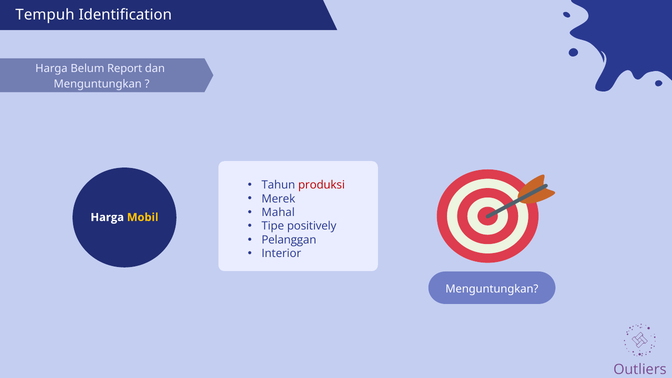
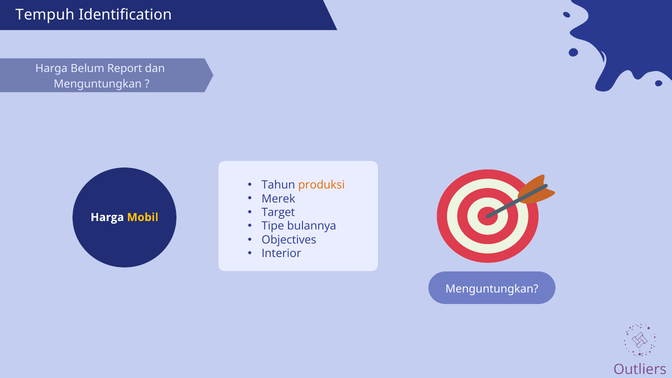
produksi colour: red -> orange (322, 185)
Mahal: Mahal -> Target (278, 212)
positively: positively -> bulannya (312, 226)
Pelanggan: Pelanggan -> Objectives (289, 240)
